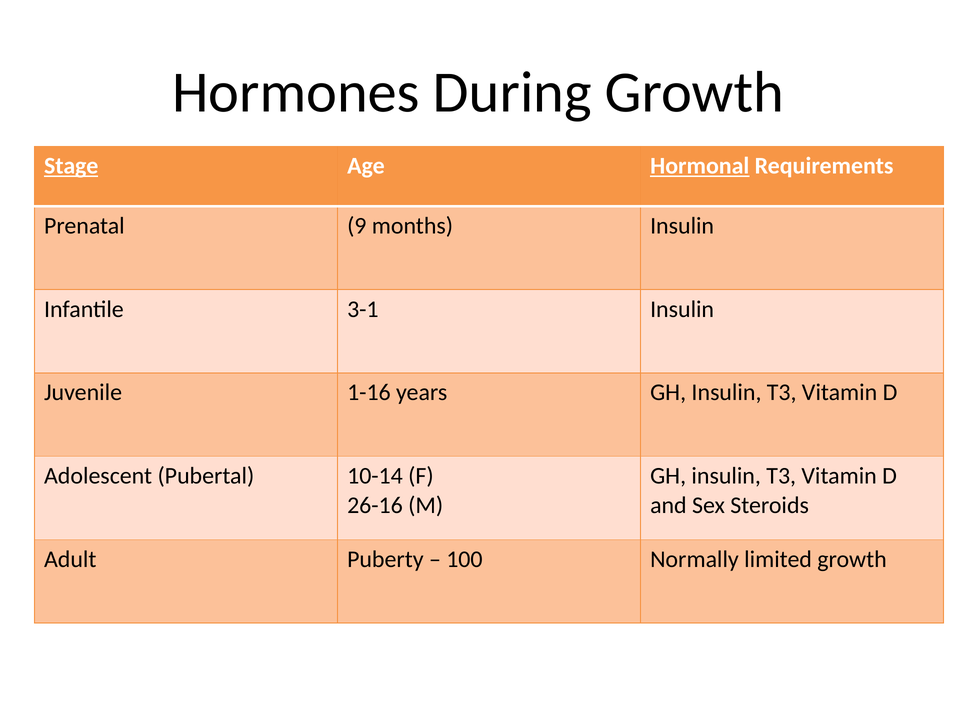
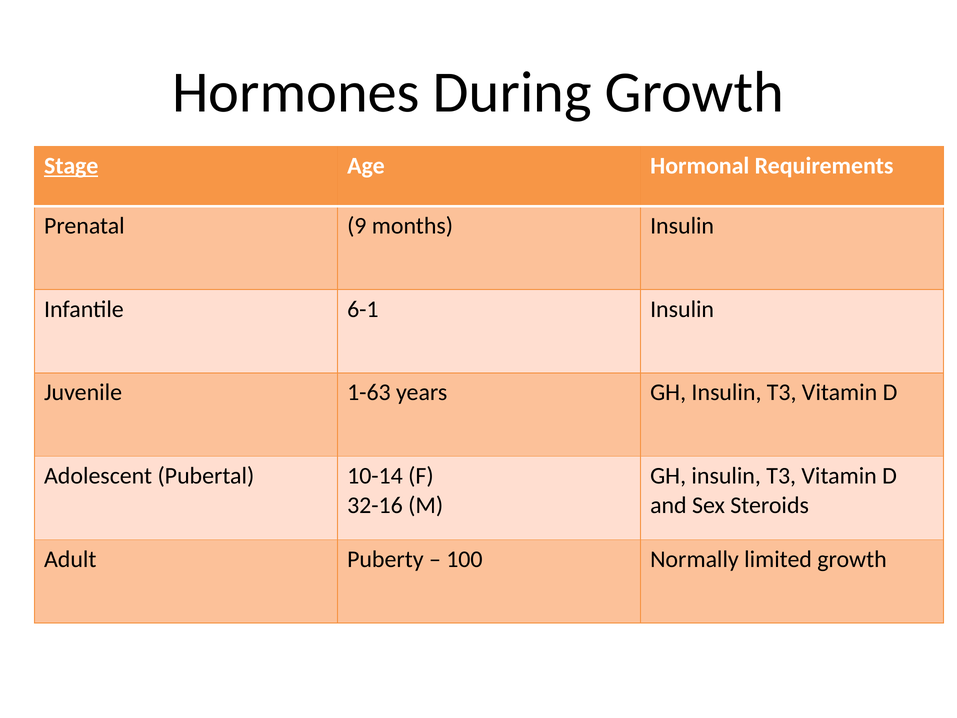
Hormonal underline: present -> none (700, 166)
3-1: 3-1 -> 6-1 (363, 309)
1-16: 1-16 -> 1-63 (369, 392)
26-16: 26-16 -> 32-16 (375, 505)
